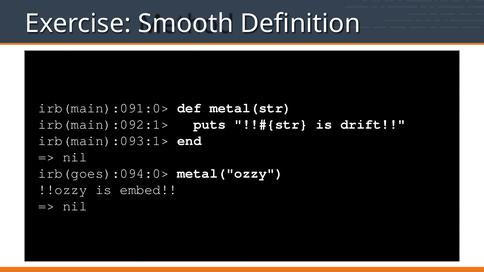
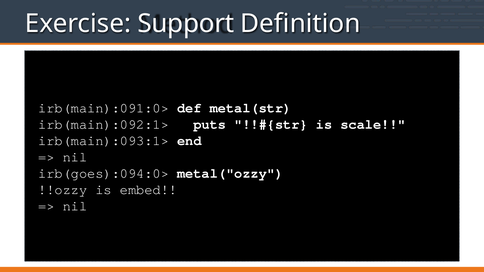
Smooth: Smooth -> Support (186, 24)
drift: drift -> scale (373, 124)
